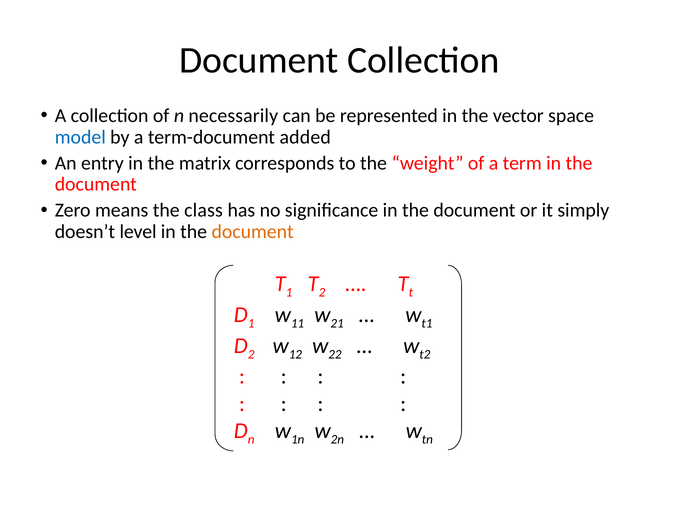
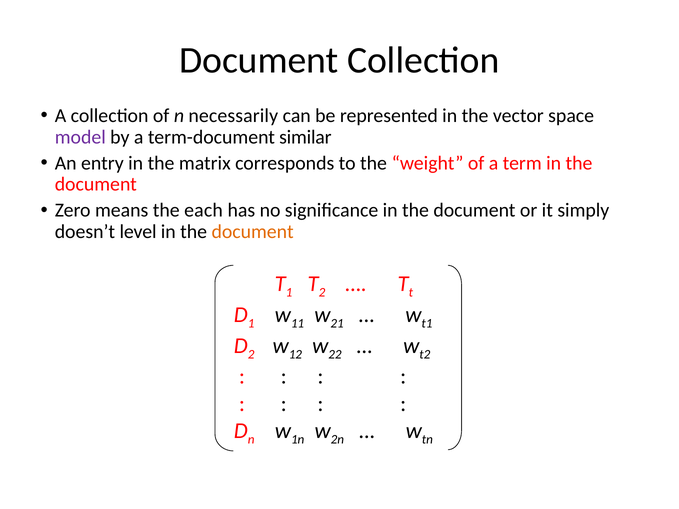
model colour: blue -> purple (80, 137)
added: added -> similar (305, 137)
class: class -> each (204, 210)
